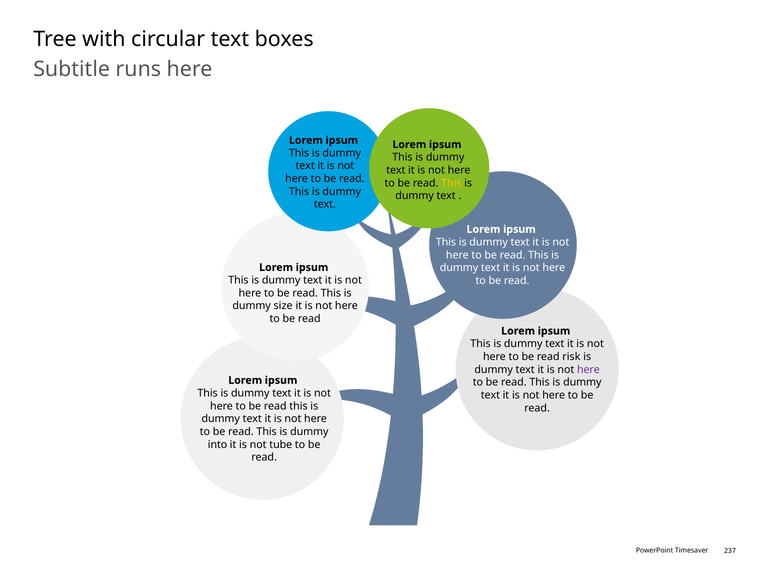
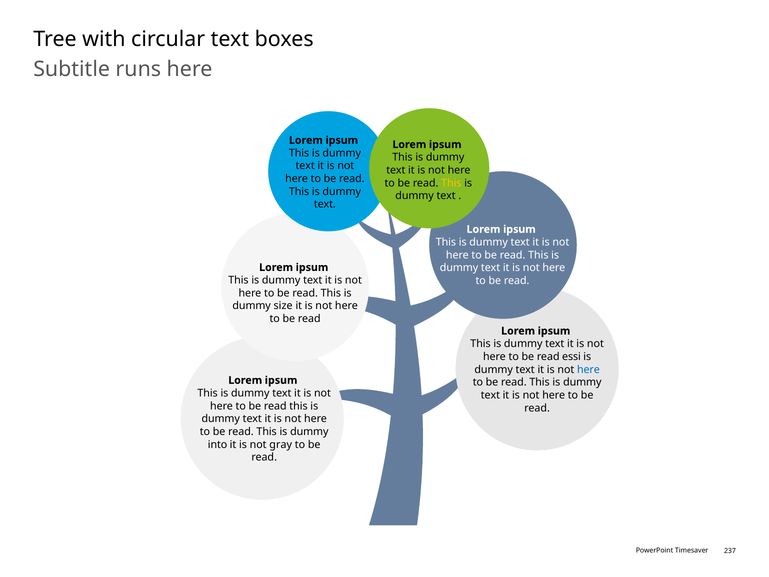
risk: risk -> essi (571, 357)
here colour: purple -> blue (588, 369)
tube: tube -> gray (281, 444)
